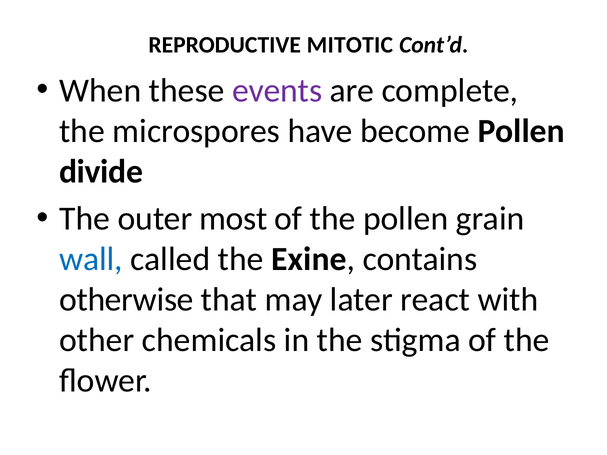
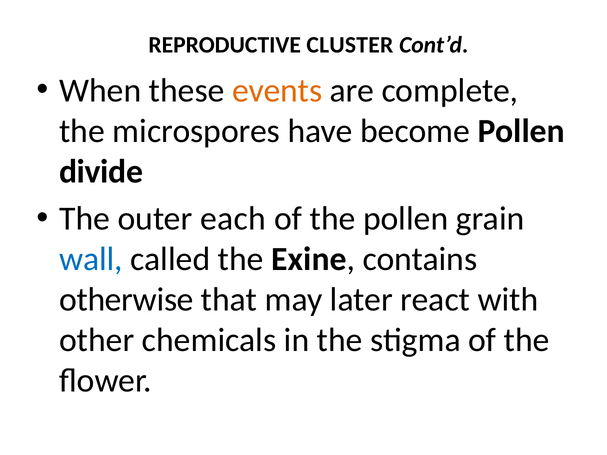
MITOTIC: MITOTIC -> CLUSTER (350, 45)
events colour: purple -> orange (277, 91)
most: most -> each (233, 219)
